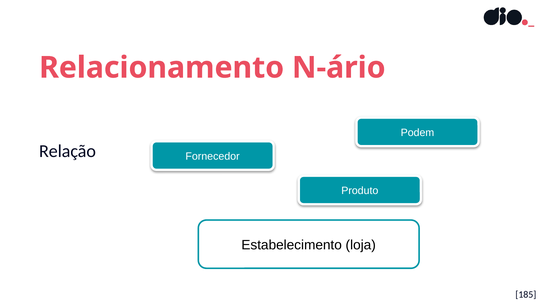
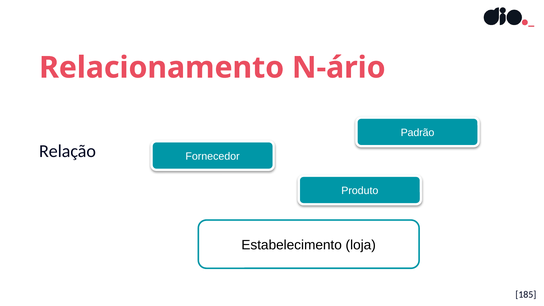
Podem: Podem -> Padrão (418, 133)
